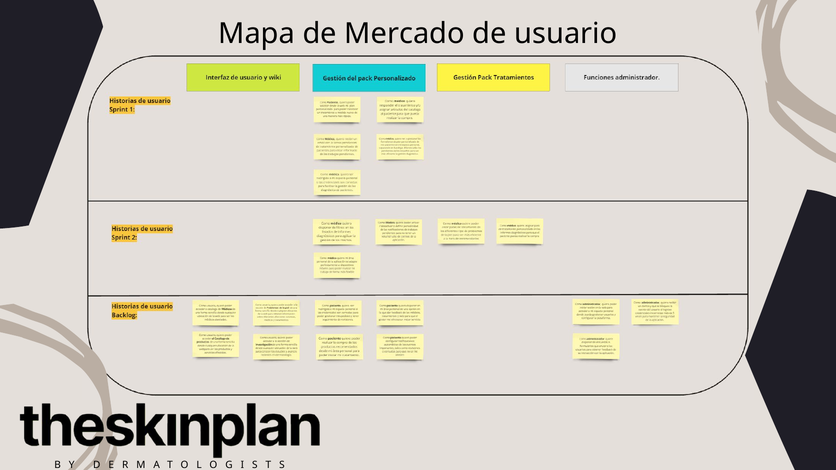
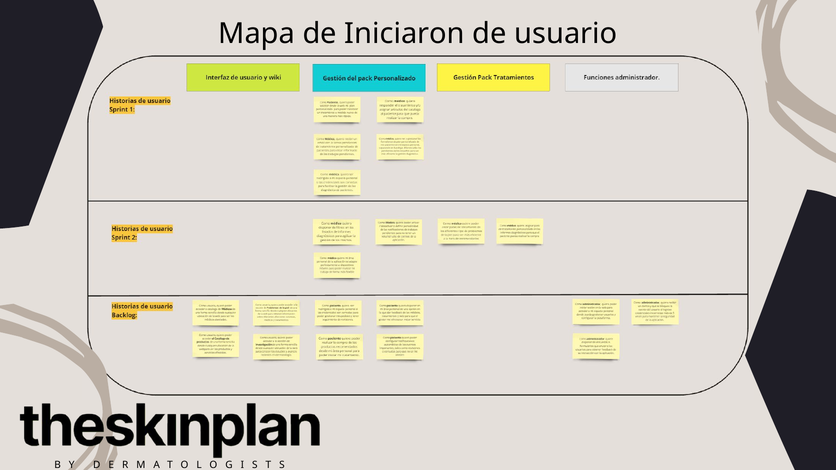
Mercado: Mercado -> Iniciaron (405, 34)
